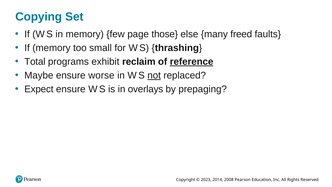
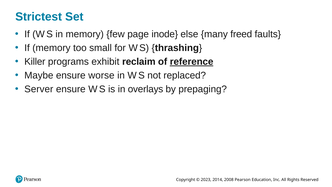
Copying: Copying -> Strictest (39, 17)
those: those -> inode (165, 34)
Total: Total -> Killer (35, 62)
not underline: present -> none (154, 75)
Expect: Expect -> Server (39, 89)
